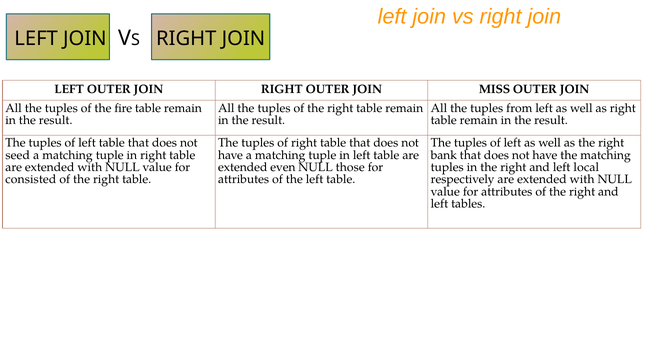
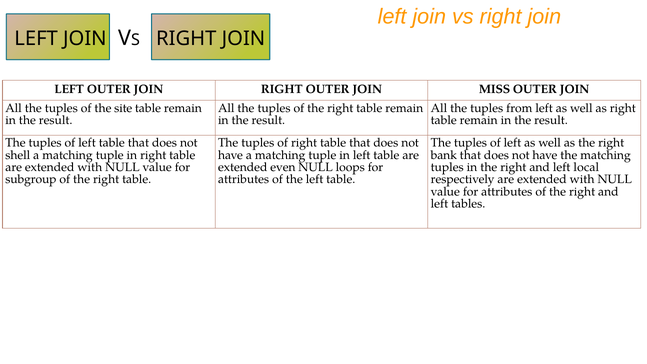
fire: fire -> site (123, 108)
seed: seed -> shell (18, 155)
those: those -> loops (350, 167)
consisted: consisted -> subgroup (31, 179)
